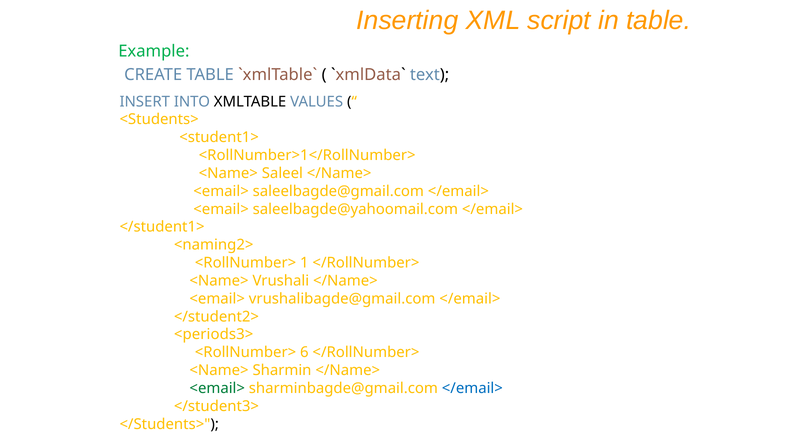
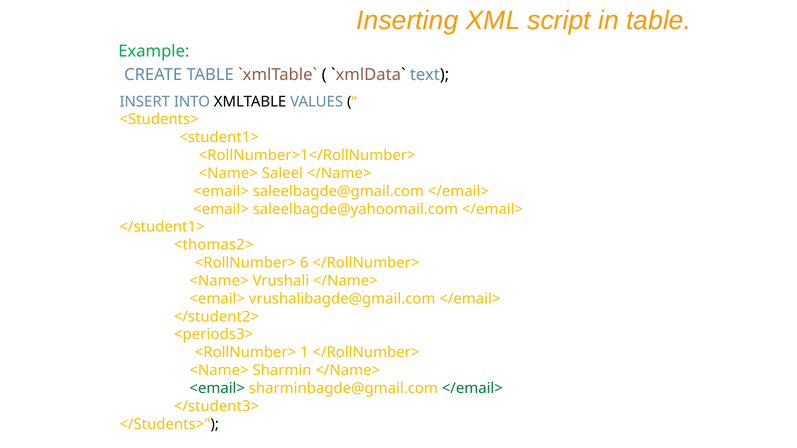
<naming2>: <naming2> -> <thomas2> (214, 245)
1: 1 -> 6 (304, 263)
6: 6 -> 1 (304, 353)
</email> colour: blue -> green (472, 389)
